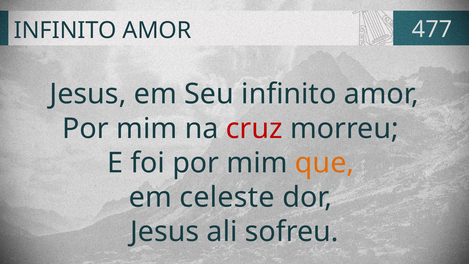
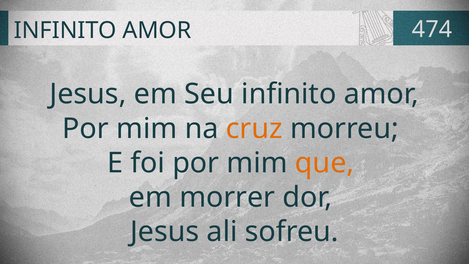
477: 477 -> 474 (432, 29)
cruz colour: red -> orange (254, 129)
celeste: celeste -> morrer (227, 197)
